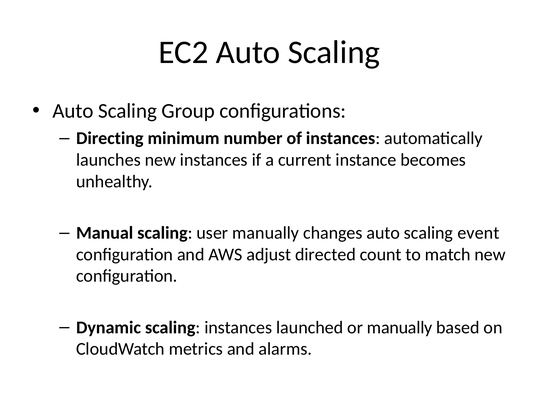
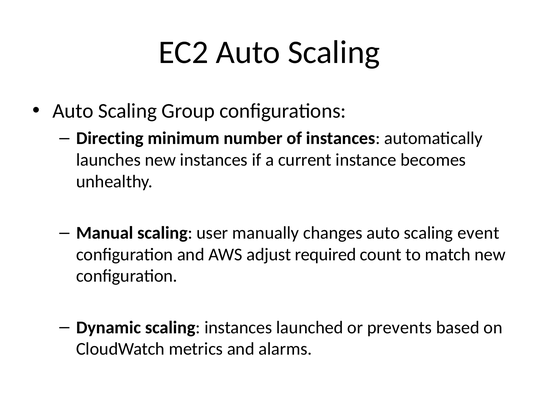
directed: directed -> required (326, 255)
or manually: manually -> prevents (399, 328)
